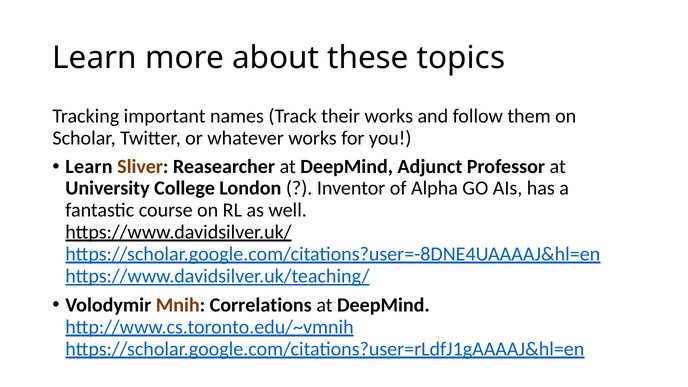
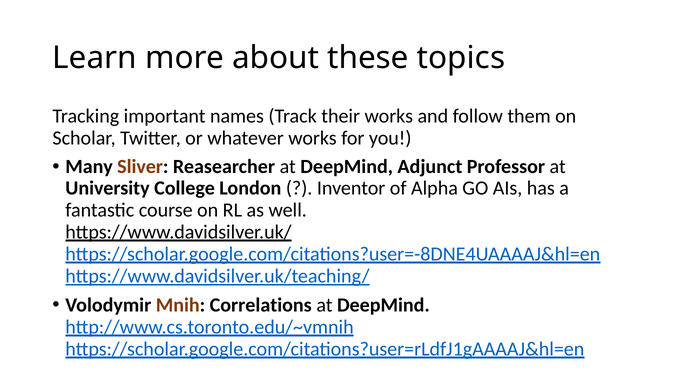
Learn: Learn -> Many (89, 167)
